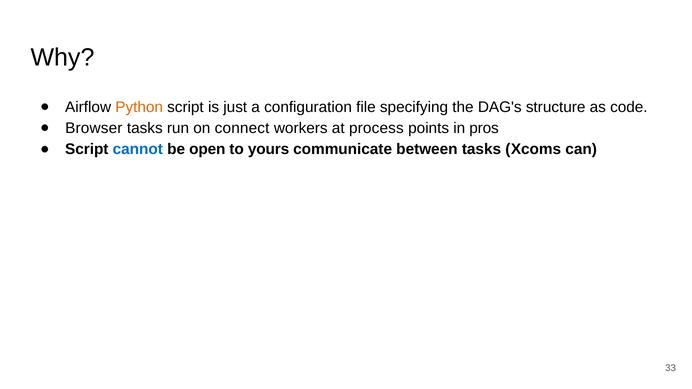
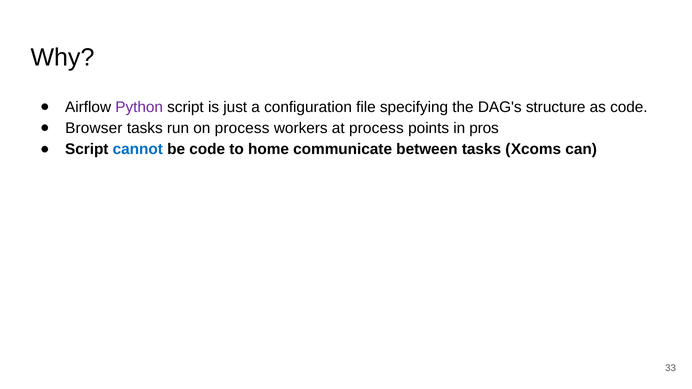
Python colour: orange -> purple (139, 107)
on connect: connect -> process (242, 128)
be open: open -> code (207, 149)
yours: yours -> home (268, 149)
